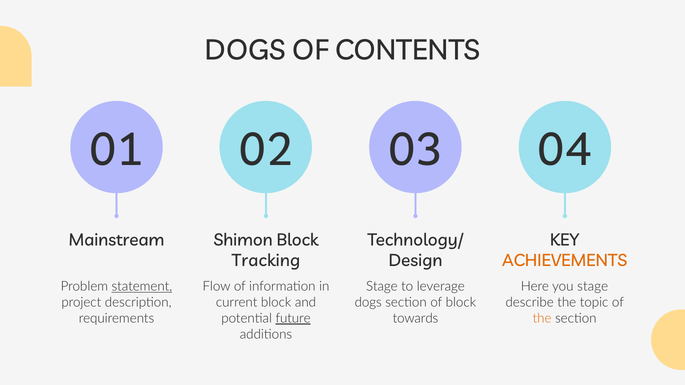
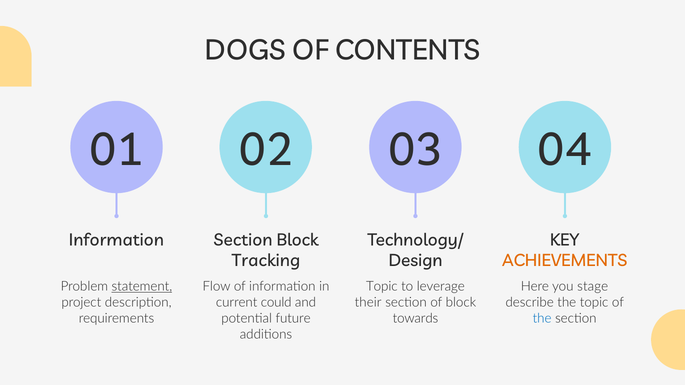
Mainstream: Mainstream -> Information (116, 240)
Shimon: Shimon -> Section (243, 240)
Stage: Stage -> Topic (382, 287)
current block: block -> could (276, 303)
dogs: dogs -> their (368, 303)
future underline: present -> none (293, 319)
the colour: orange -> blue (542, 319)
